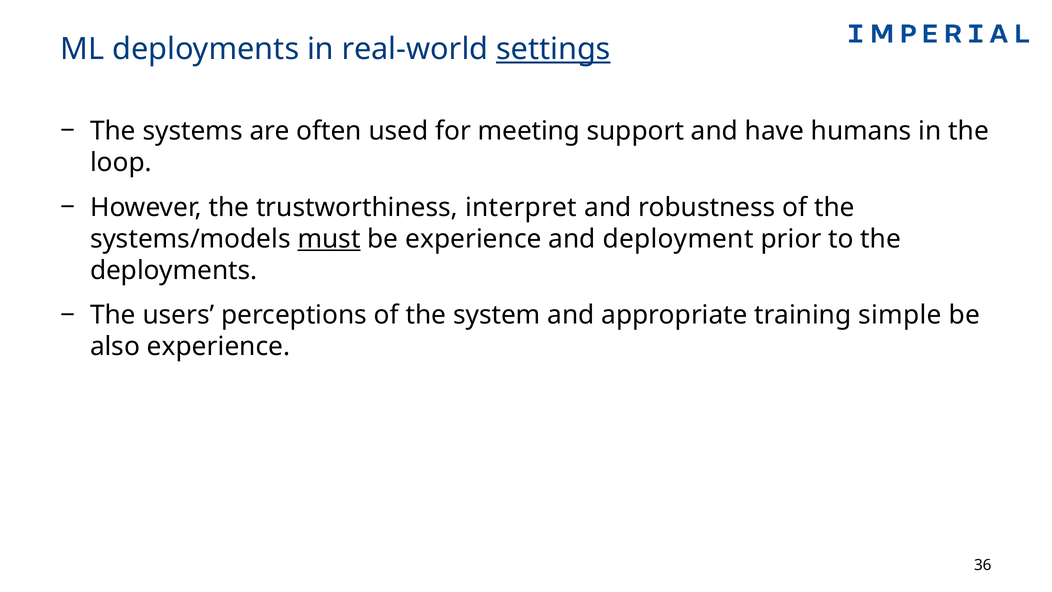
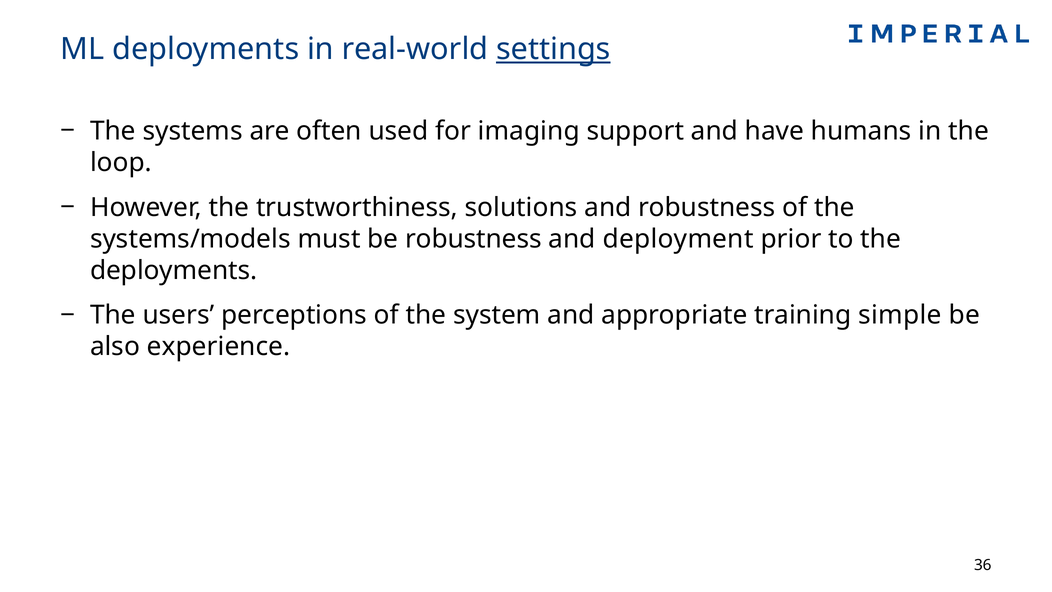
meeting: meeting -> imaging (529, 131)
interpret: interpret -> solutions (521, 207)
must underline: present -> none (329, 239)
be experience: experience -> robustness (473, 239)
